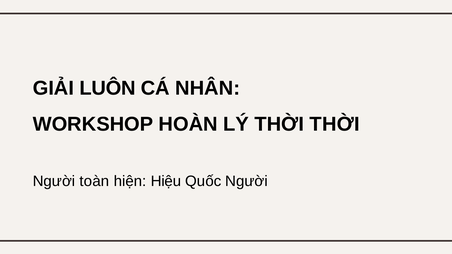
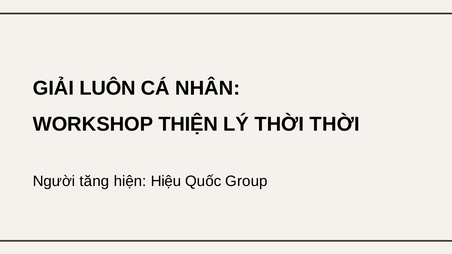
HOÀN: HOÀN -> THIỆN (188, 125)
toàn: toàn -> tăng (94, 181)
Quốc Người: Người -> Group (246, 181)
